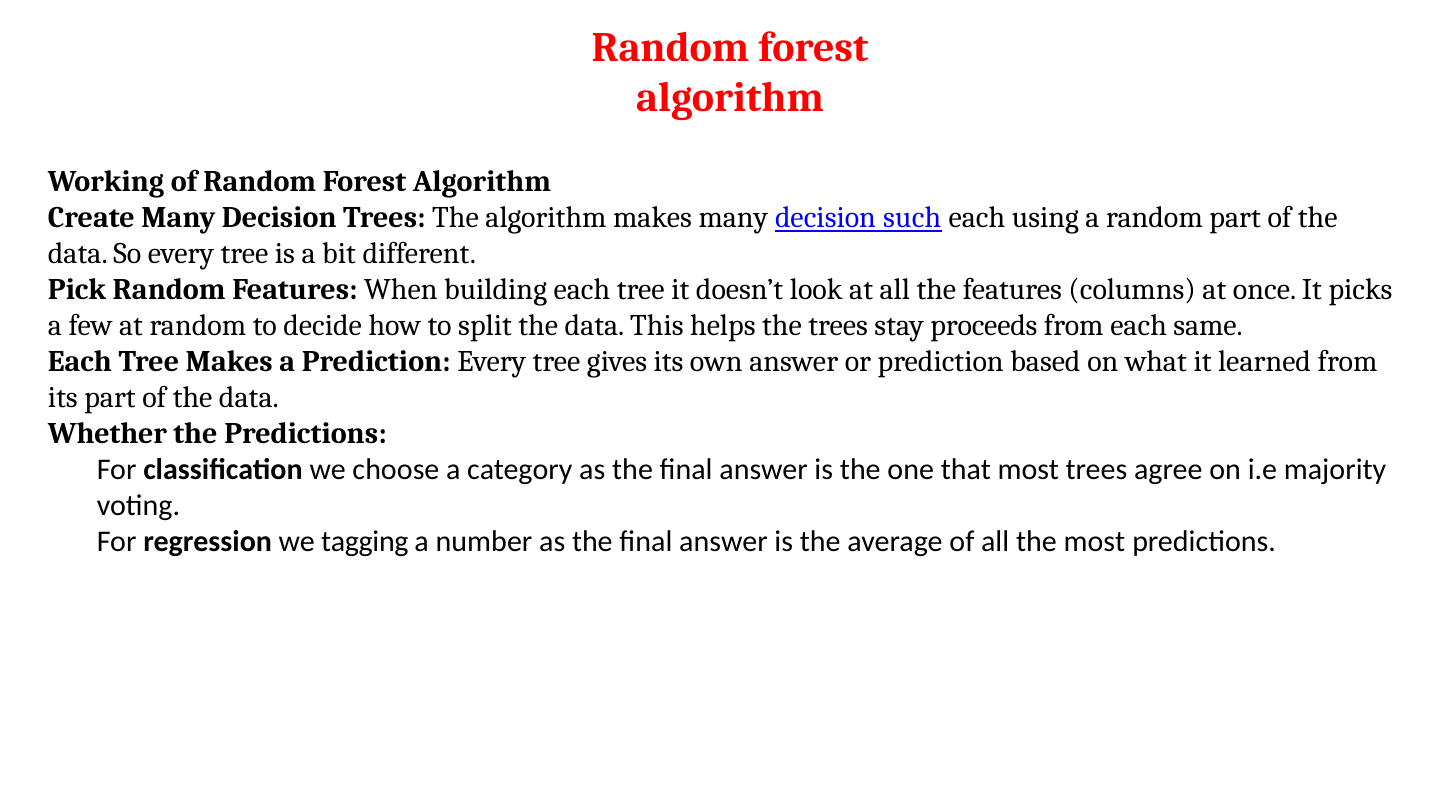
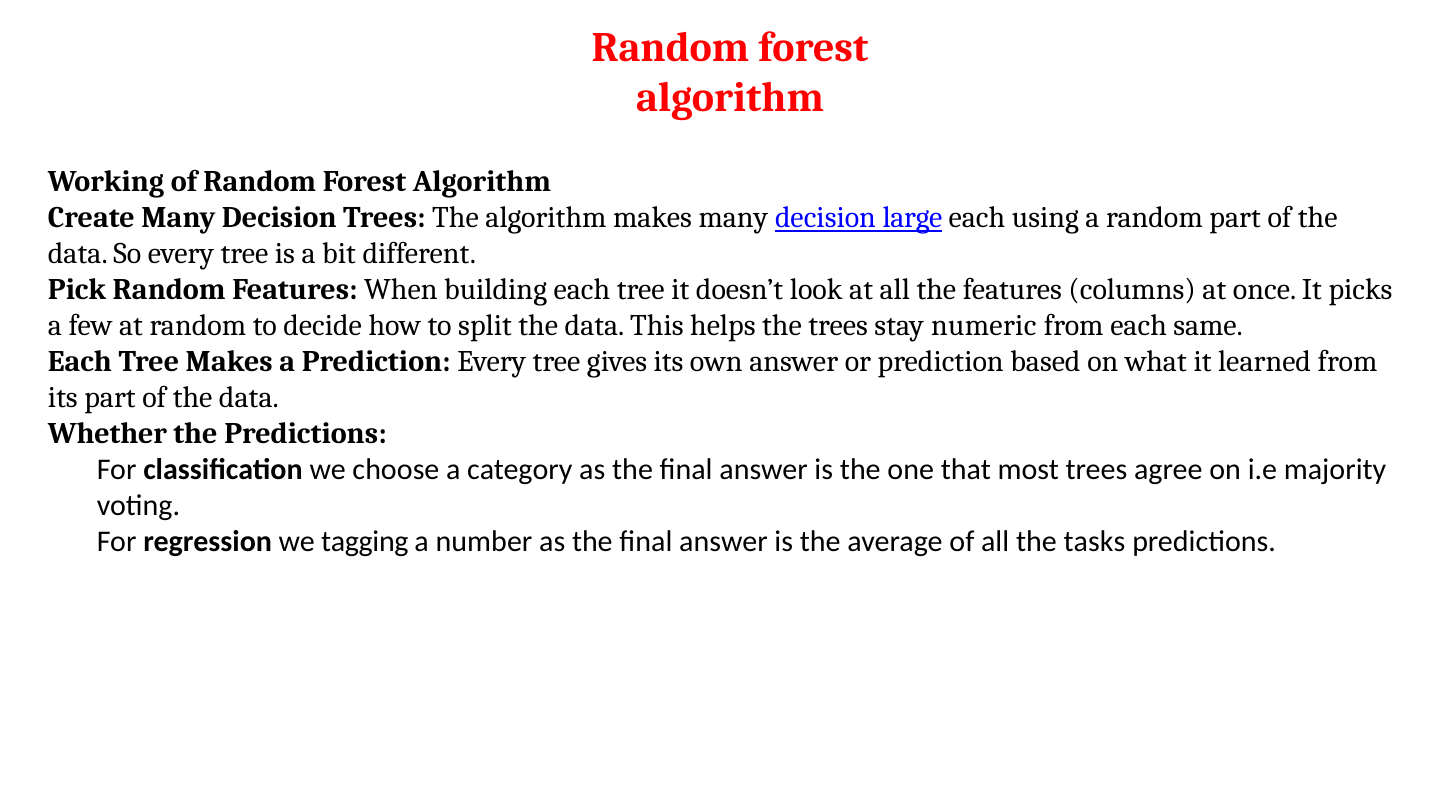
such: such -> large (913, 218)
proceeds: proceeds -> numeric (984, 326)
the most: most -> tasks (1094, 542)
